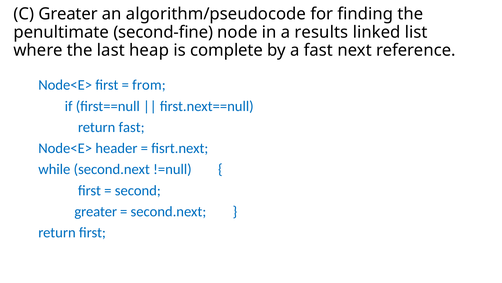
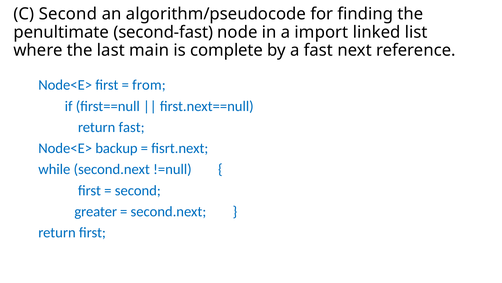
C Greater: Greater -> Second (68, 14)
second-fine: second-fine -> second-fast (163, 32)
results: results -> import (321, 32)
heap: heap -> main (149, 50)
header: header -> backup (116, 148)
